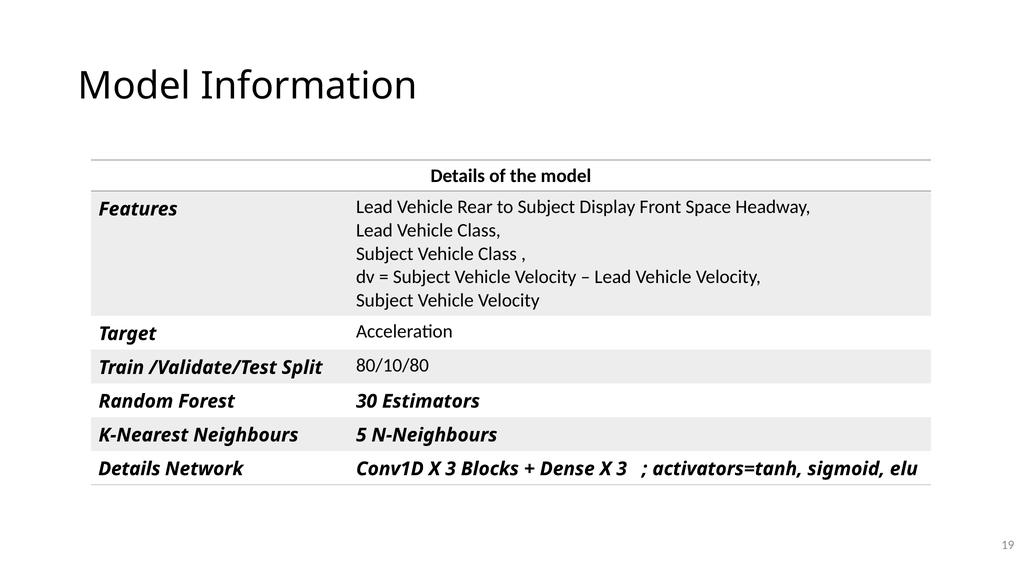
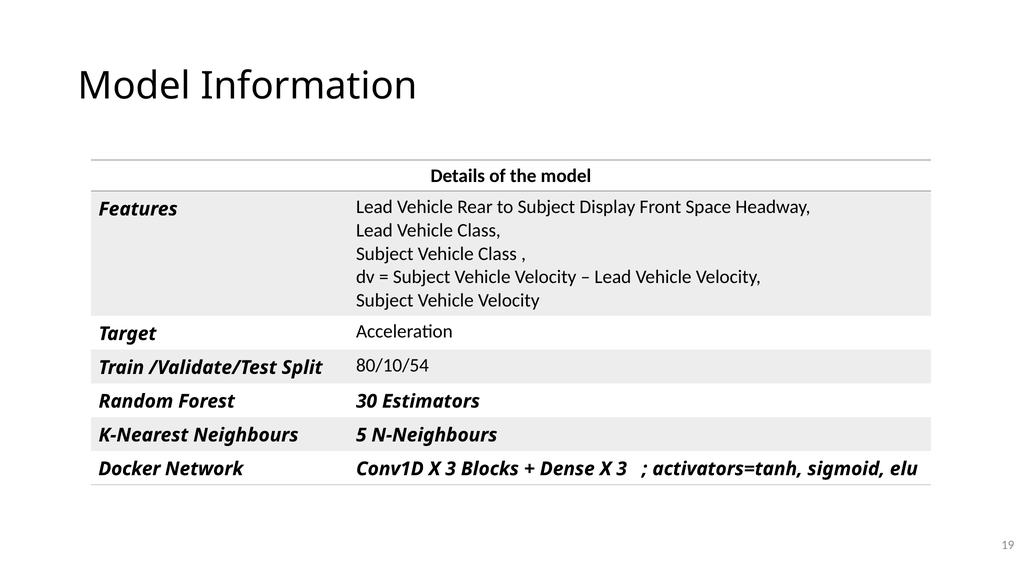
80/10/80: 80/10/80 -> 80/10/54 (392, 365)
Details: Details -> Docker (129, 469)
